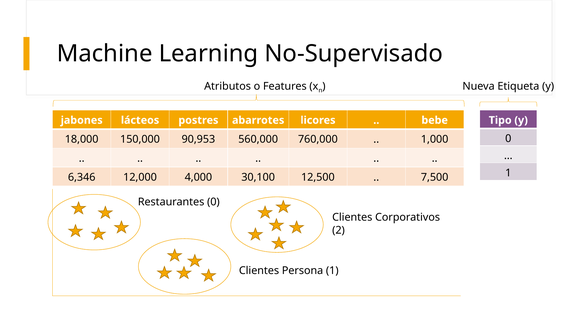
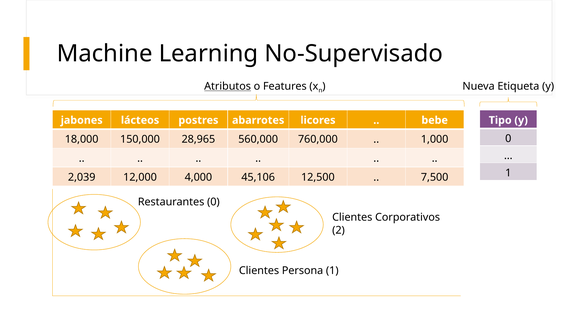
Atributos underline: none -> present (228, 86)
90,953: 90,953 -> 28,965 (198, 139)
6,346: 6,346 -> 2,039 (82, 177)
30,100: 30,100 -> 45,106 (258, 177)
